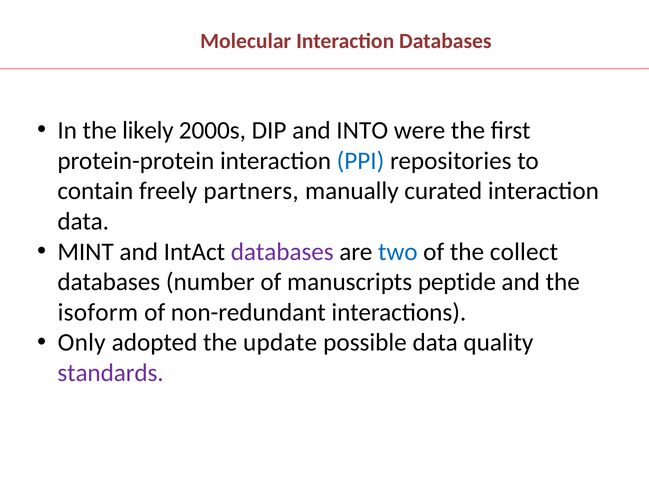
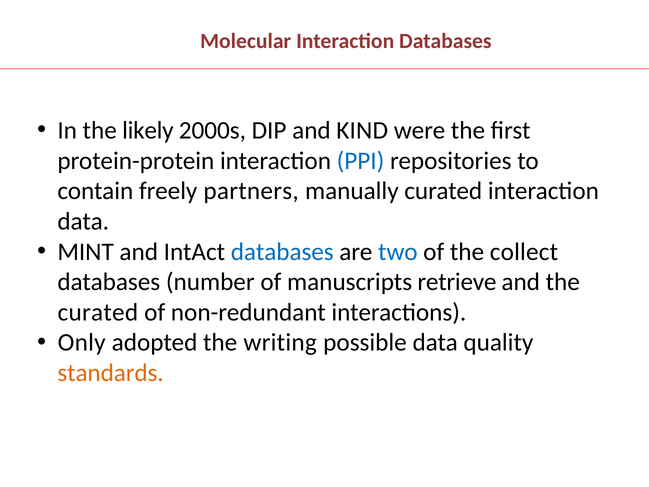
INTO: INTO -> KIND (362, 130)
databases colour: purple -> blue (282, 252)
peptide: peptide -> retrieve (457, 282)
isoform: isoform -> curated (98, 312)
update: update -> writing (280, 342)
standards colour: purple -> orange (111, 373)
